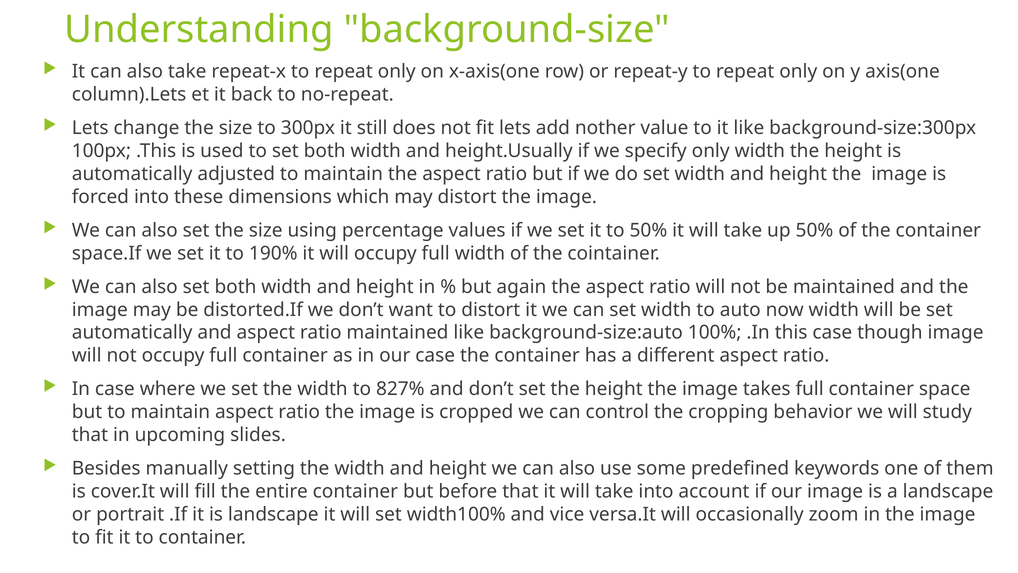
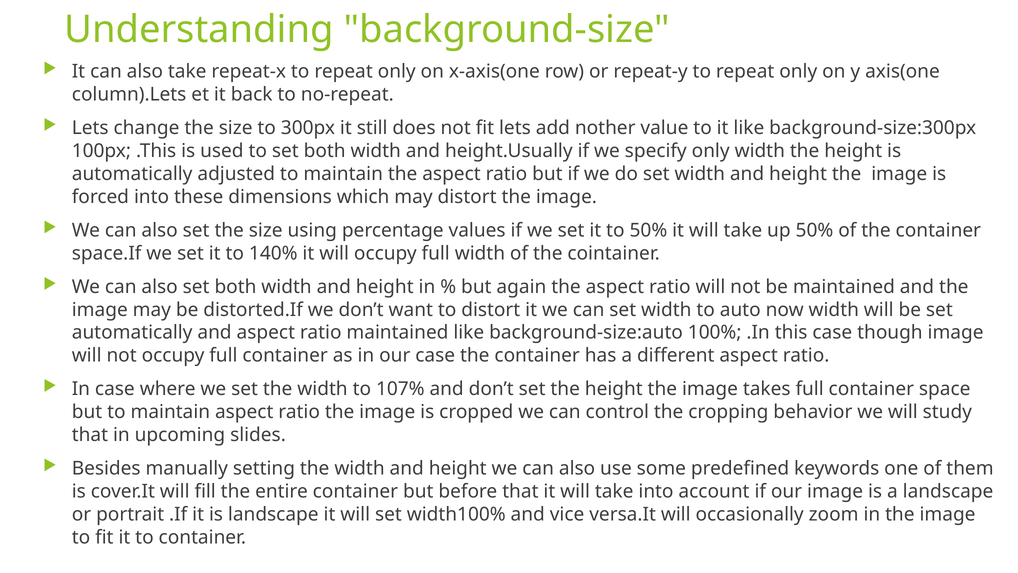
190%: 190% -> 140% (273, 253)
827%: 827% -> 107% (400, 389)
